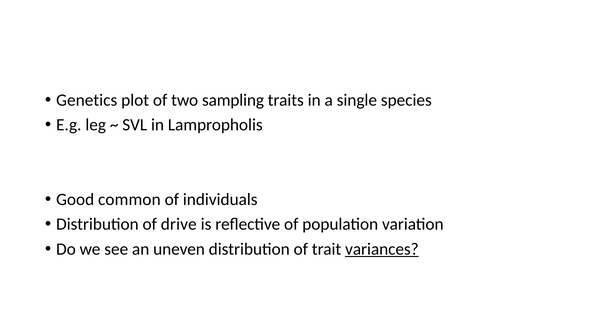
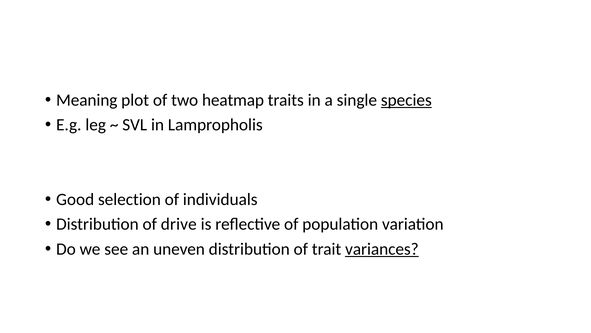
Genetics: Genetics -> Meaning (87, 100)
sampling: sampling -> heatmap (233, 100)
species underline: none -> present (406, 100)
common: common -> selection (129, 199)
